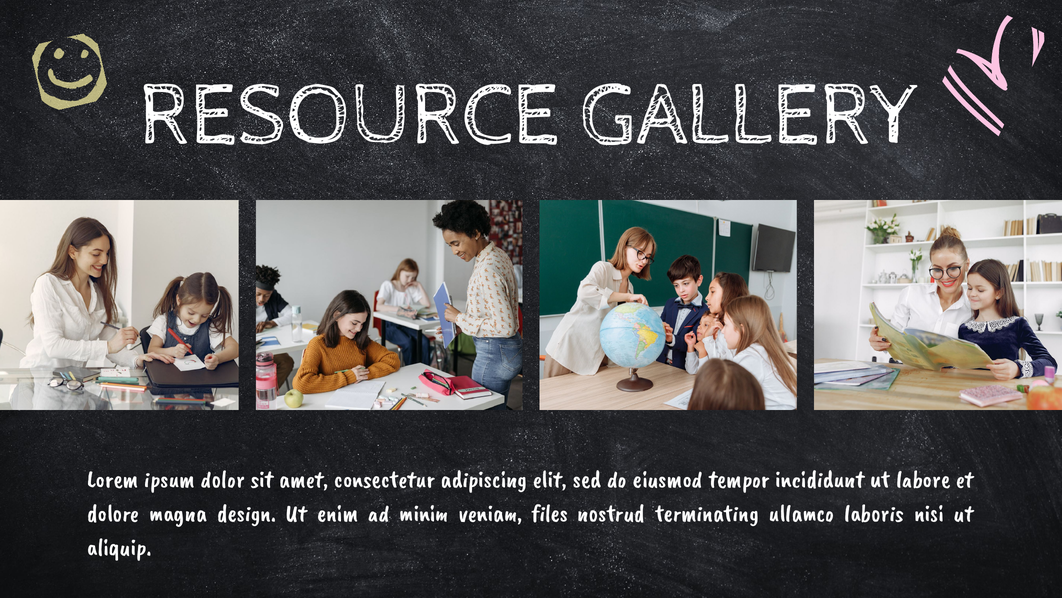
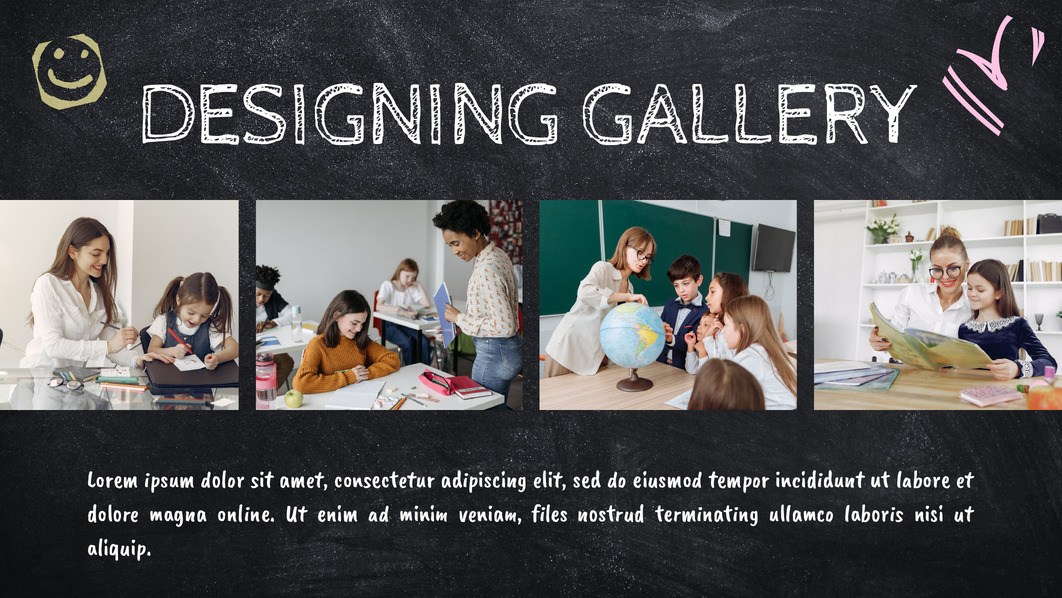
RESOURCE: RESOURCE -> DESIGNING (350, 113)
design: design -> online (246, 513)
